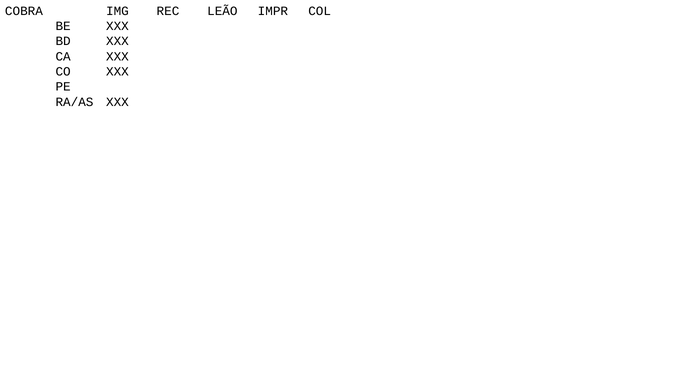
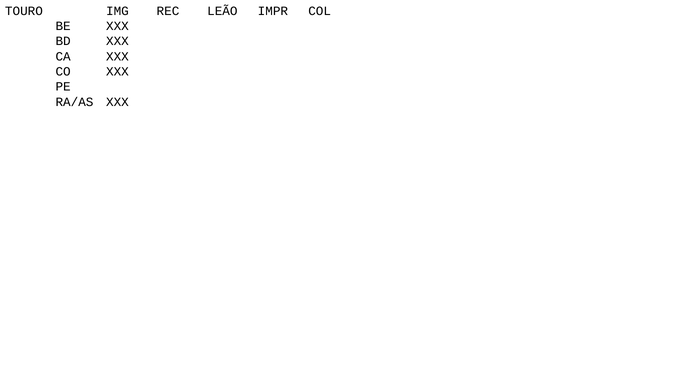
COBRA: COBRA -> TOURO (24, 11)
